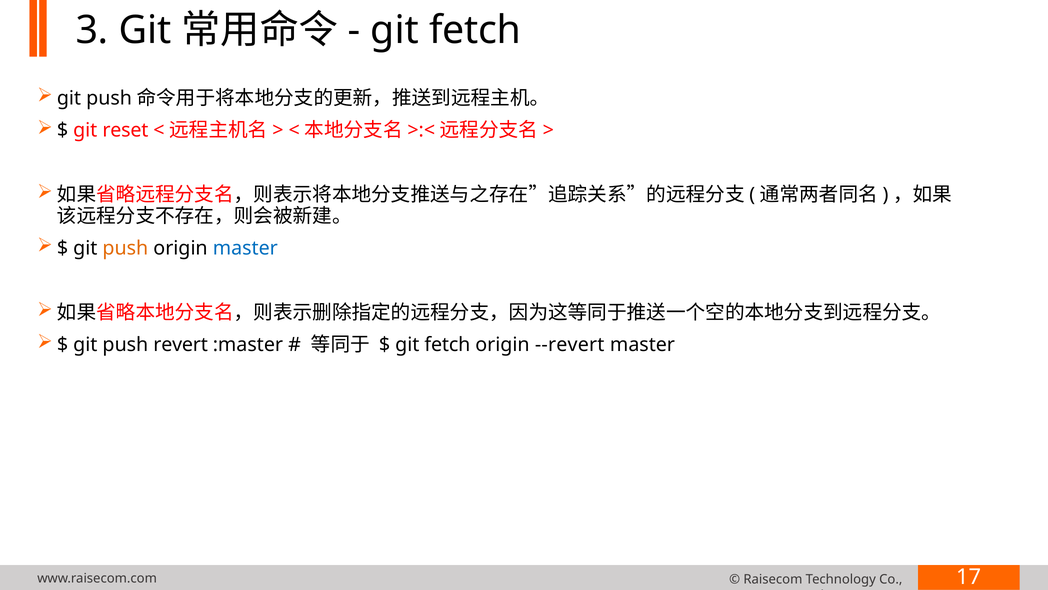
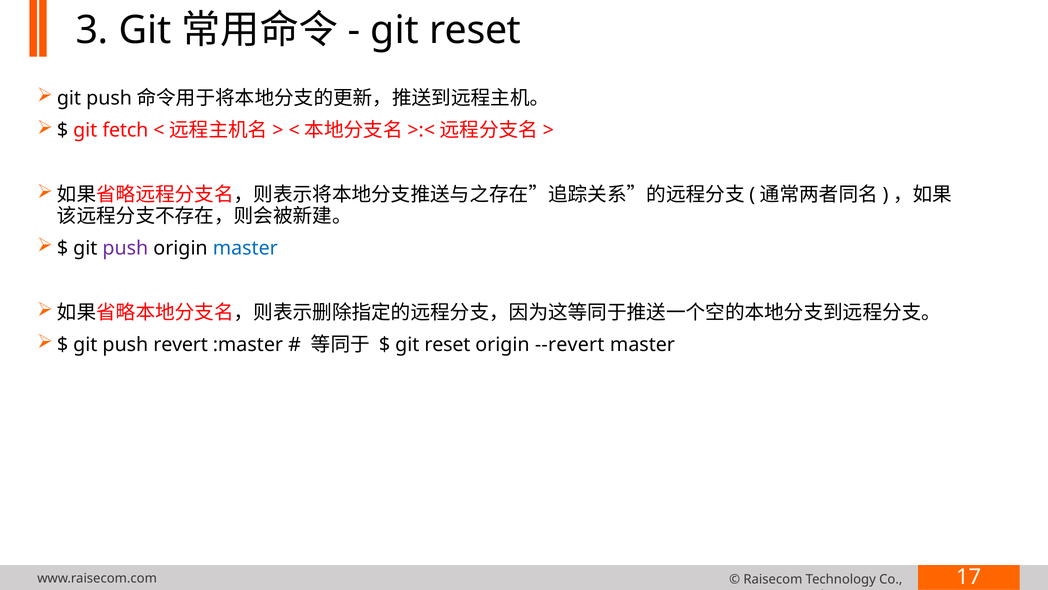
fetch: fetch -> reset (475, 30)
reset: reset -> fetch (125, 130)
push colour: orange -> purple (125, 248)
fetch: fetch -> reset (447, 344)
